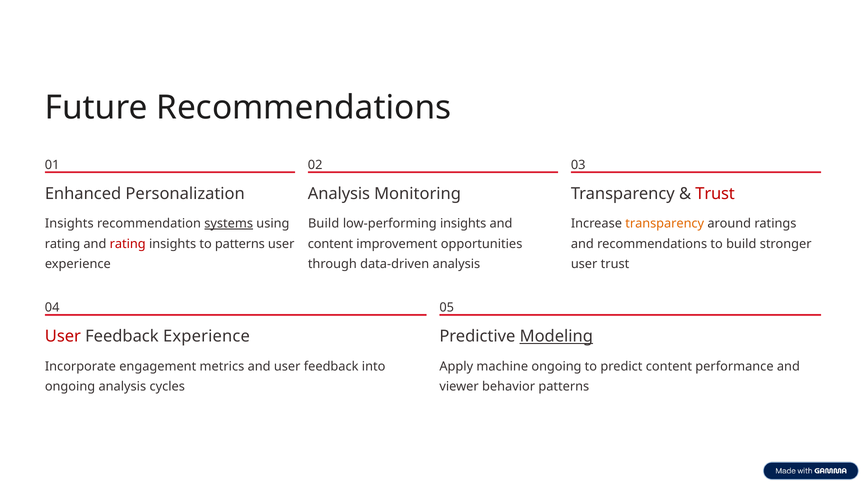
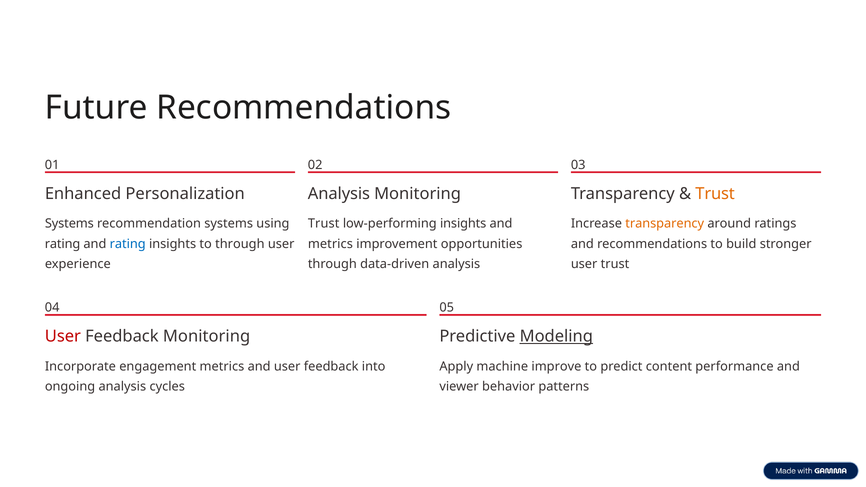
Trust colour: red -> orange (715, 194)
Insights: Insights -> Systems (69, 224)
systems underline: present -> none (229, 224)
Build: Build -> Trust (324, 224)
rating colour: red -> blue (128, 244)
to patterns: patterns -> through (240, 244)
content: content -> metrics (330, 244)
Feedback Experience: Experience -> Monitoring (207, 336)
machine ongoing: ongoing -> improve (556, 366)
